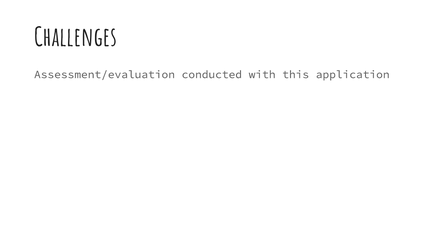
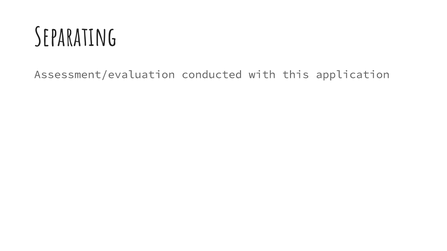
Challenges: Challenges -> Separating (75, 38)
